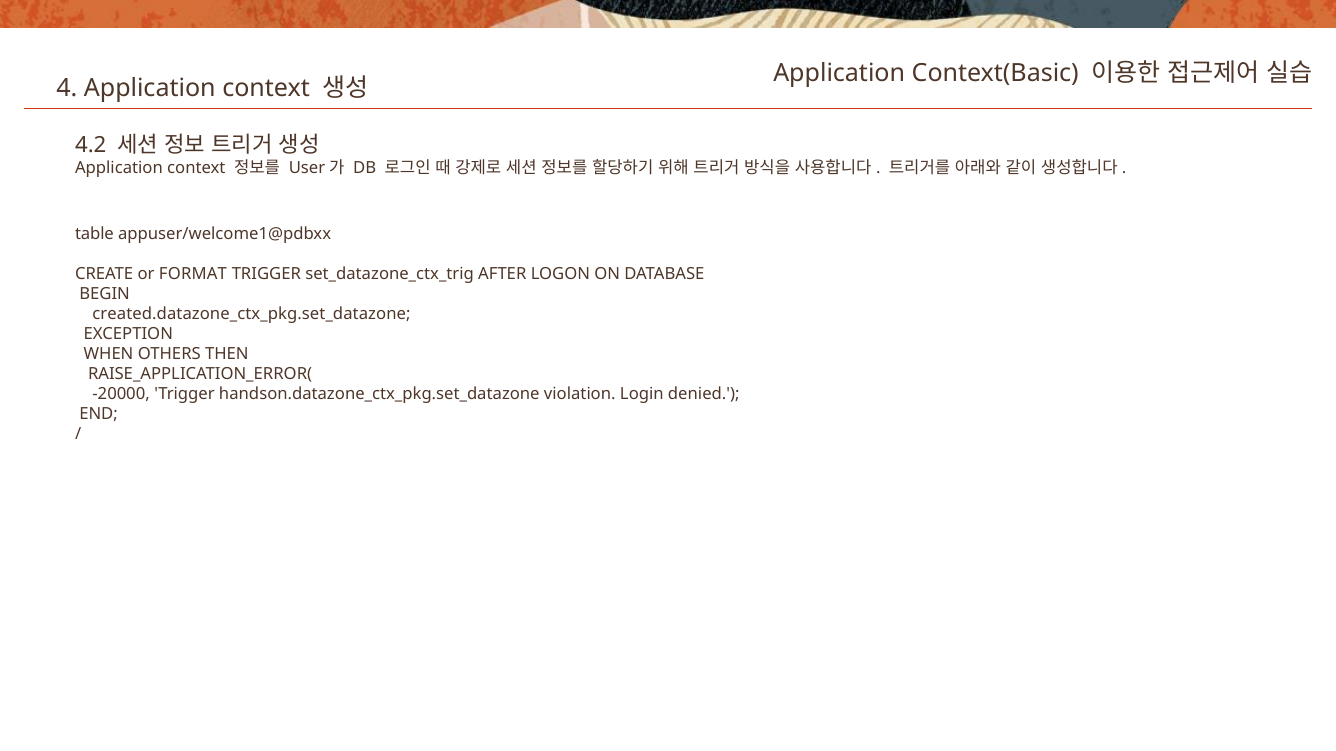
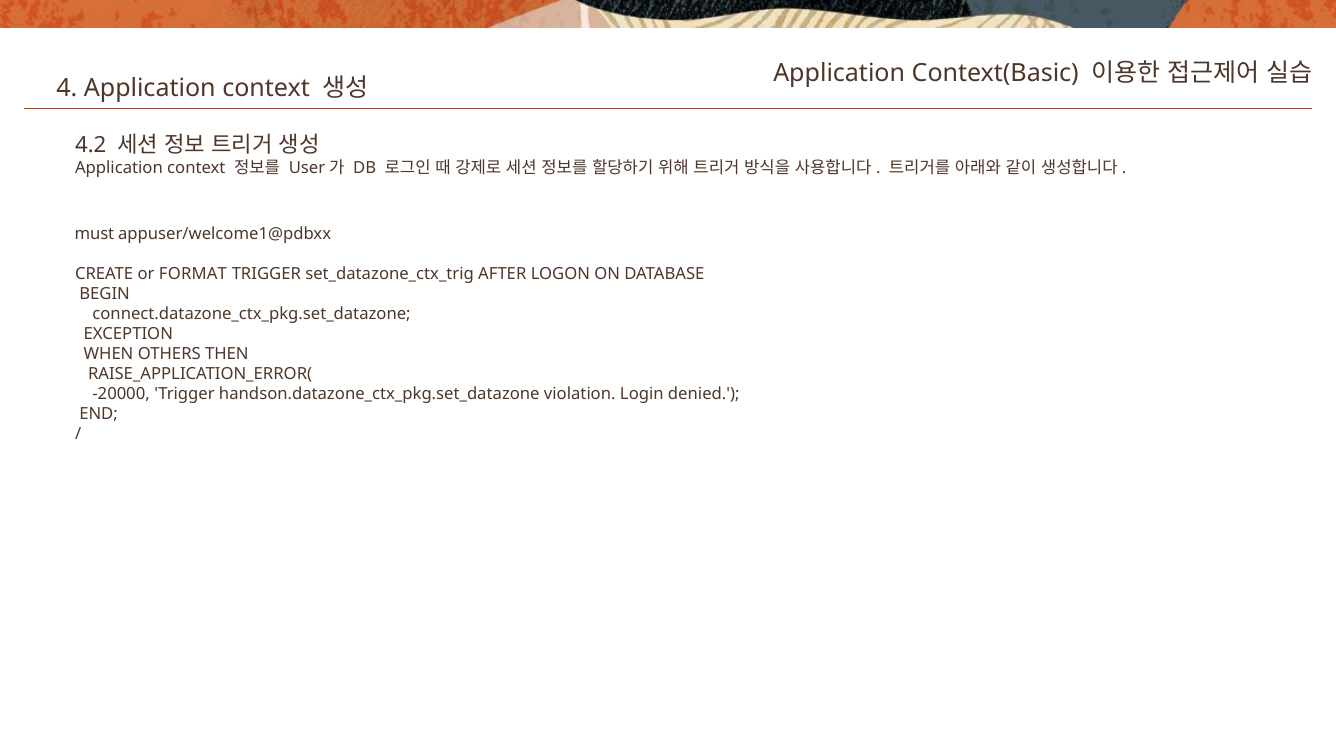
table: table -> must (94, 234)
created.datazone_ctx_pkg.set_datazone: created.datazone_ctx_pkg.set_datazone -> connect.datazone_ctx_pkg.set_datazone (252, 314)
